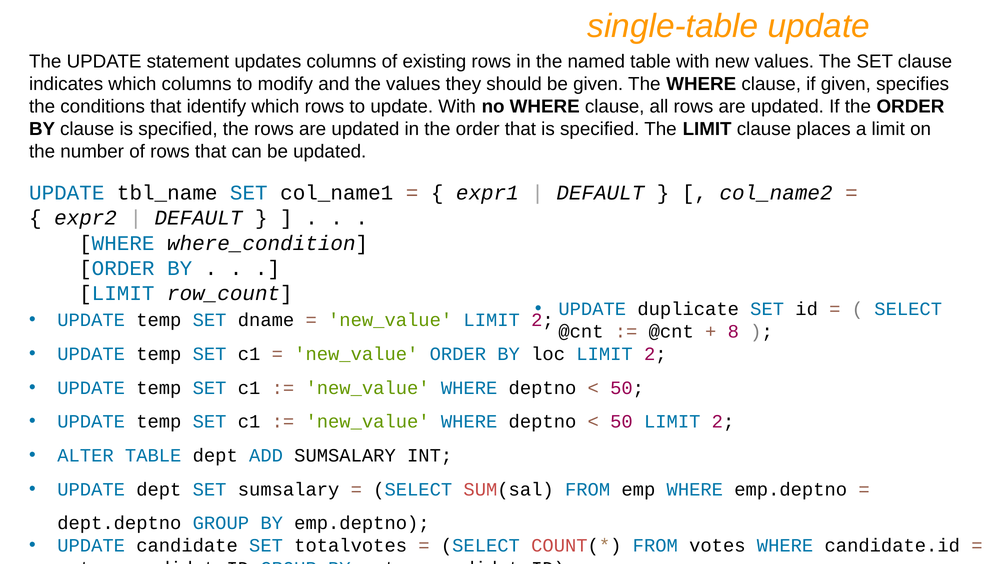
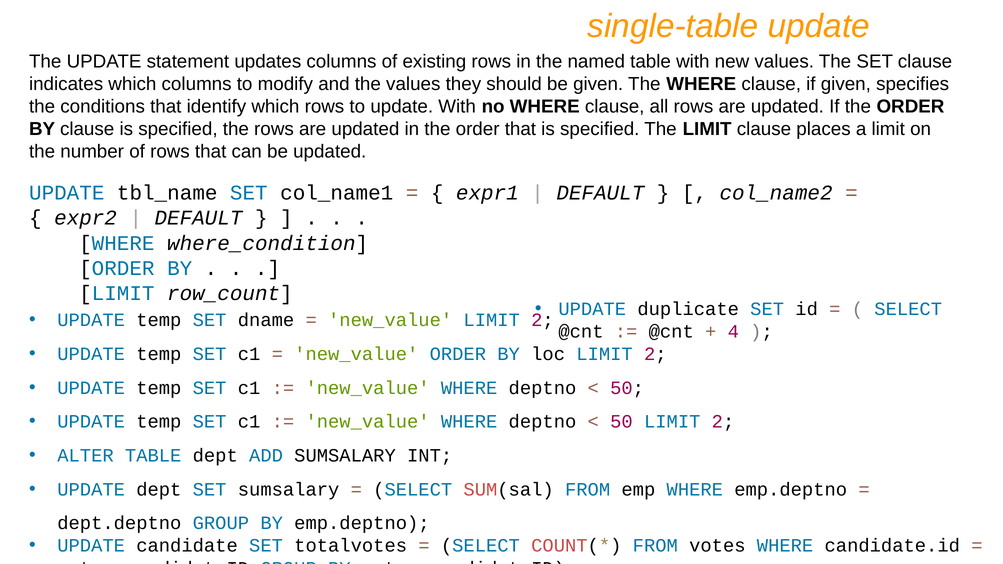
8: 8 -> 4 (733, 332)
